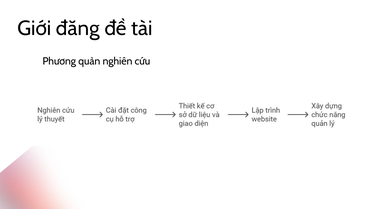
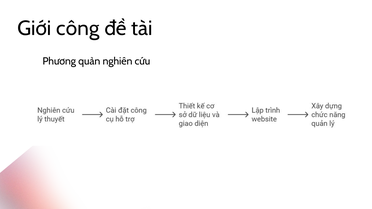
đăng: đăng -> công (78, 28)
